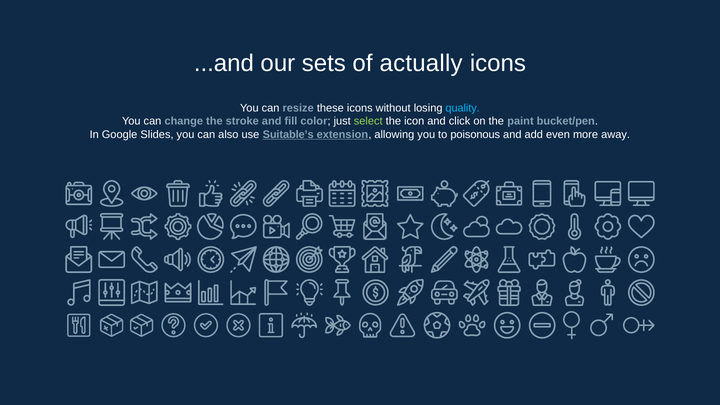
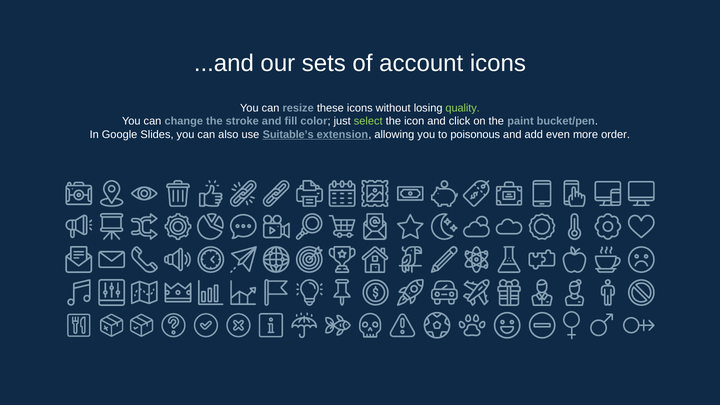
actually: actually -> account (421, 64)
quality colour: light blue -> light green (463, 108)
away: away -> order (616, 135)
